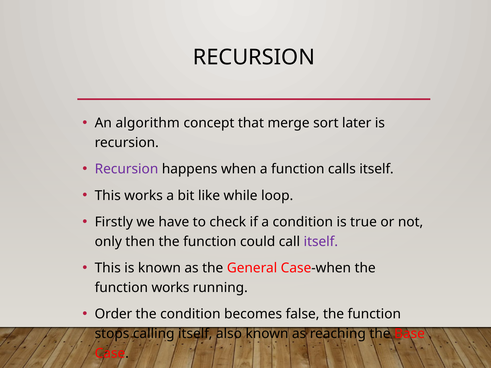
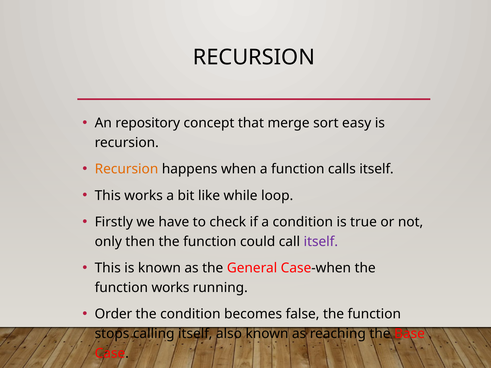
algorithm: algorithm -> repository (148, 123)
later: later -> easy (357, 123)
Recursion colour: purple -> orange (126, 169)
